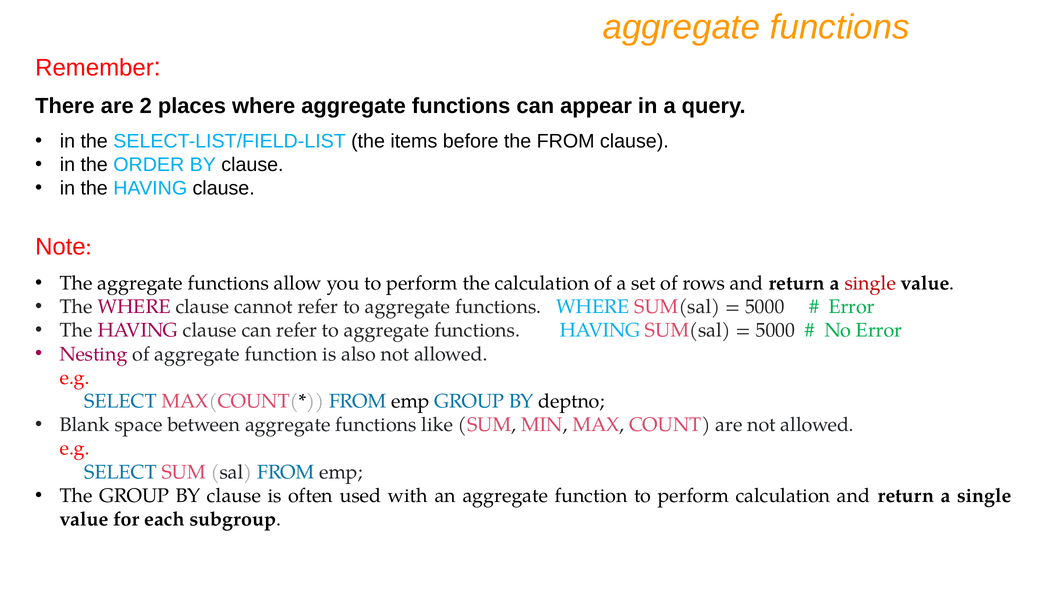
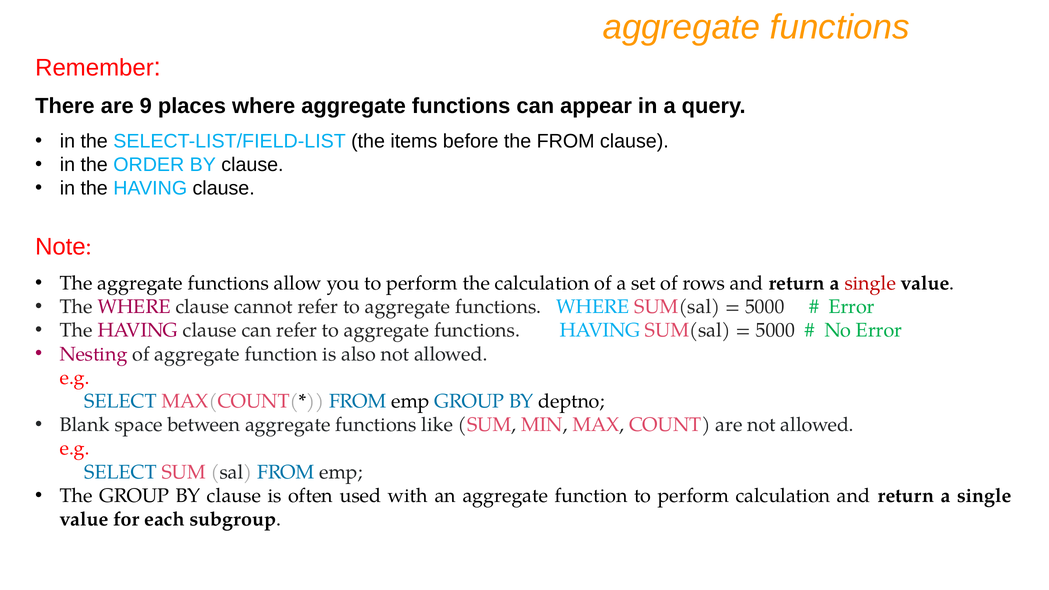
2: 2 -> 9 (146, 106)
